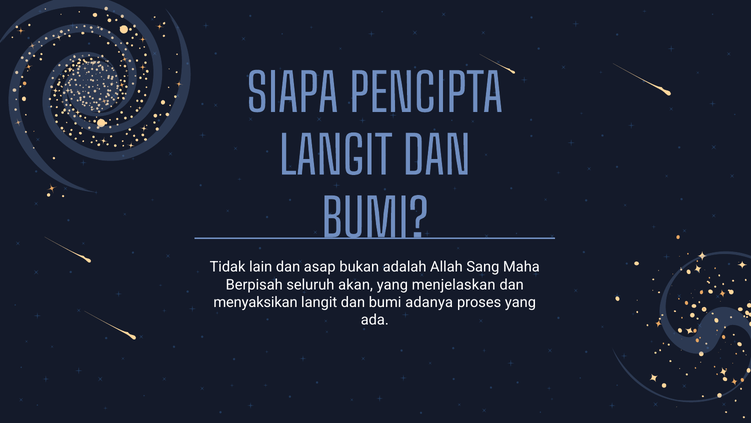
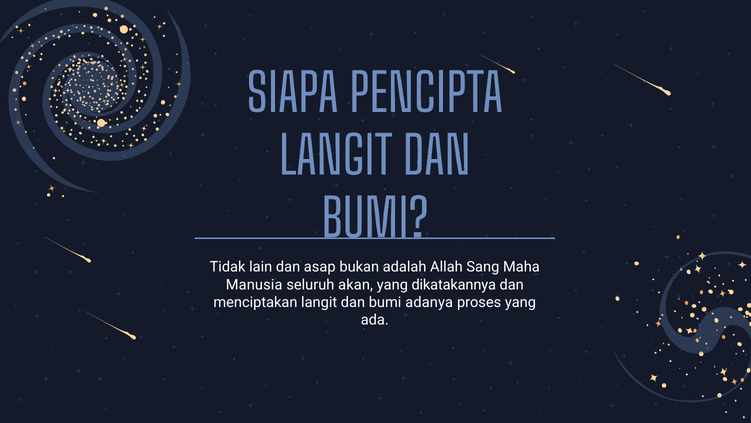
Berpisah: Berpisah -> Manusia (254, 284)
menjelaskan: menjelaskan -> dikatakannya (454, 284)
menyaksikan: menyaksikan -> menciptakan (255, 302)
